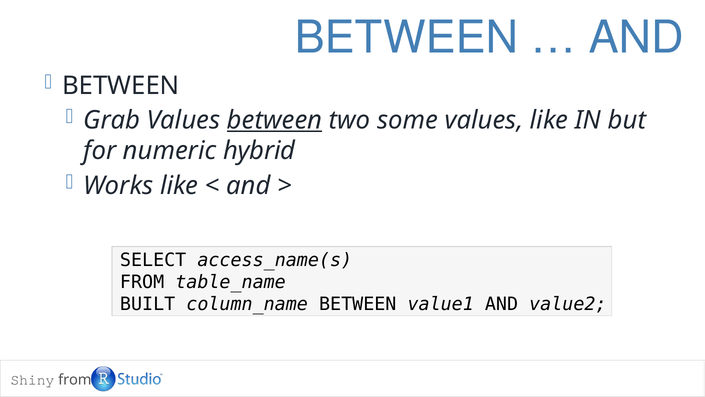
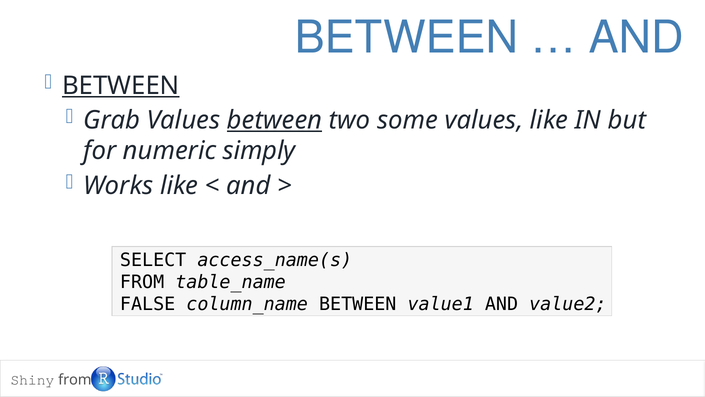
BETWEEN underline: none -> present (121, 85)
hybrid: hybrid -> simply (259, 151)
BUILT: BUILT -> FALSE (148, 304)
